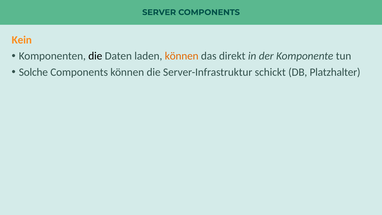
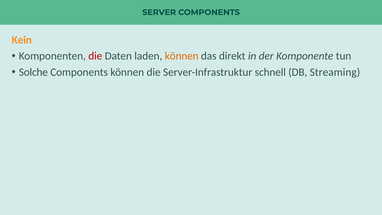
die colour: black -> red (95, 56)
schickt: schickt -> schnell (270, 72)
Platzhalter: Platzhalter -> Streaming (335, 72)
